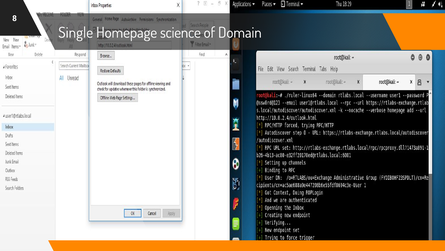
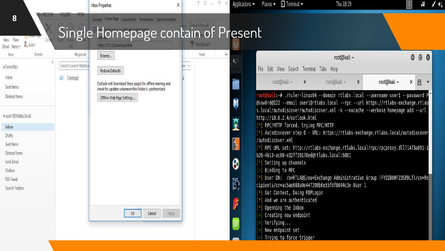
science: science -> contain (180, 33)
Domain: Domain -> Present (240, 33)
